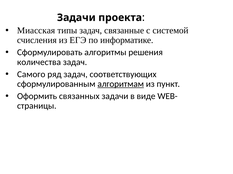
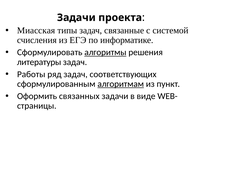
алгоритмы underline: none -> present (105, 53)
количества: количества -> литературы (39, 62)
Самого: Самого -> Работы (31, 75)
